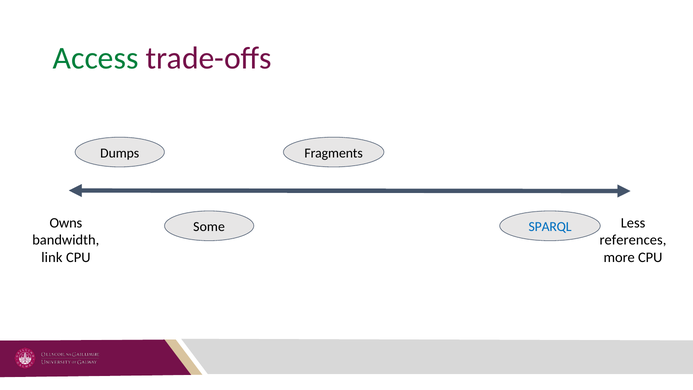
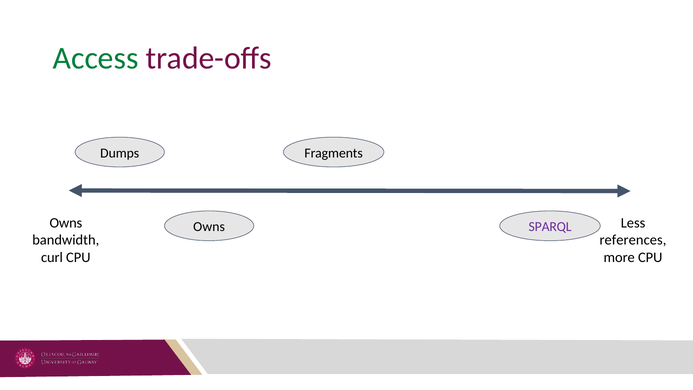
Some: Some -> Owns (209, 227)
SPARQL colour: blue -> purple (550, 227)
link: link -> curl (52, 257)
